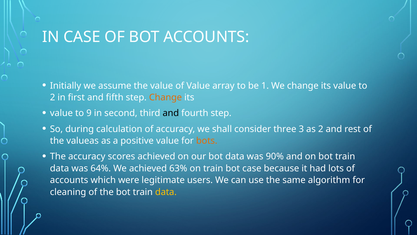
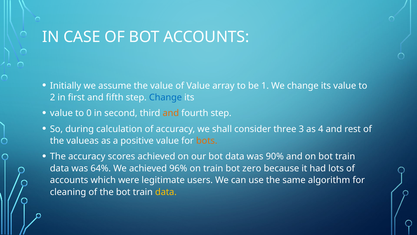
Change colour: orange -> blue (165, 97)
9: 9 -> 0 (89, 113)
and colour: black -> orange (171, 113)
as 2: 2 -> 4 (321, 129)
63%: 63% -> 96% (178, 168)
bot case: case -> zero (252, 168)
